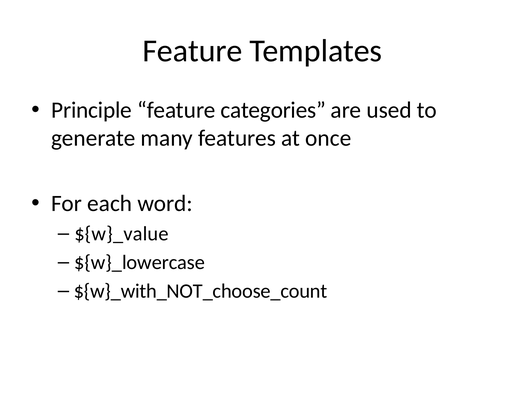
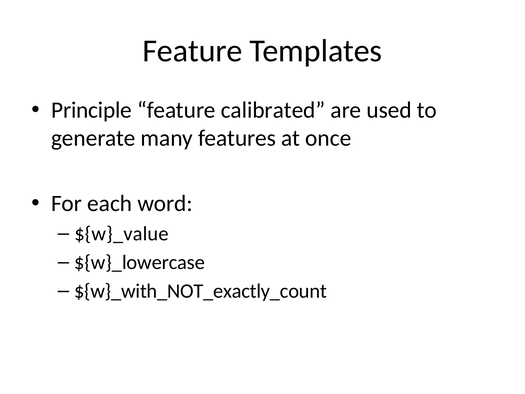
categories: categories -> calibrated (273, 110)
${w}_with_NOT_choose_count: ${w}_with_NOT_choose_count -> ${w}_with_NOT_exactly_count (201, 291)
